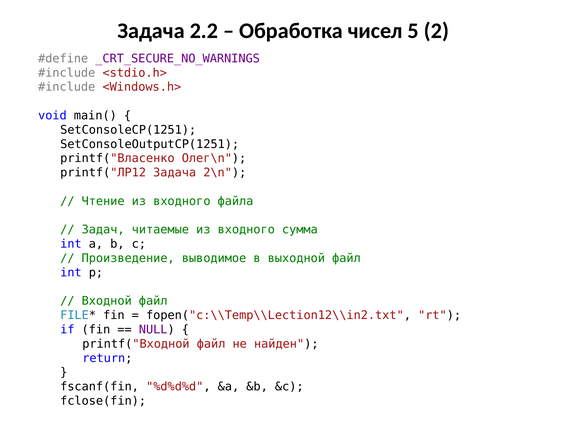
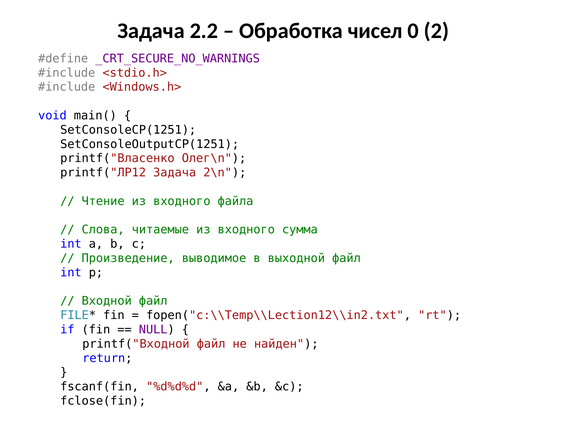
5: 5 -> 0 (413, 31)
Задач: Задач -> Слова (103, 230)
